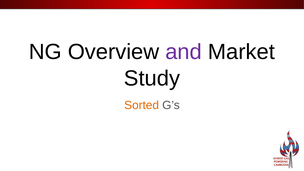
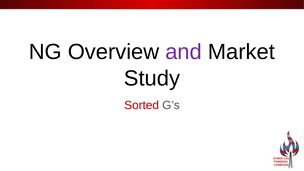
Sorted colour: orange -> red (142, 105)
